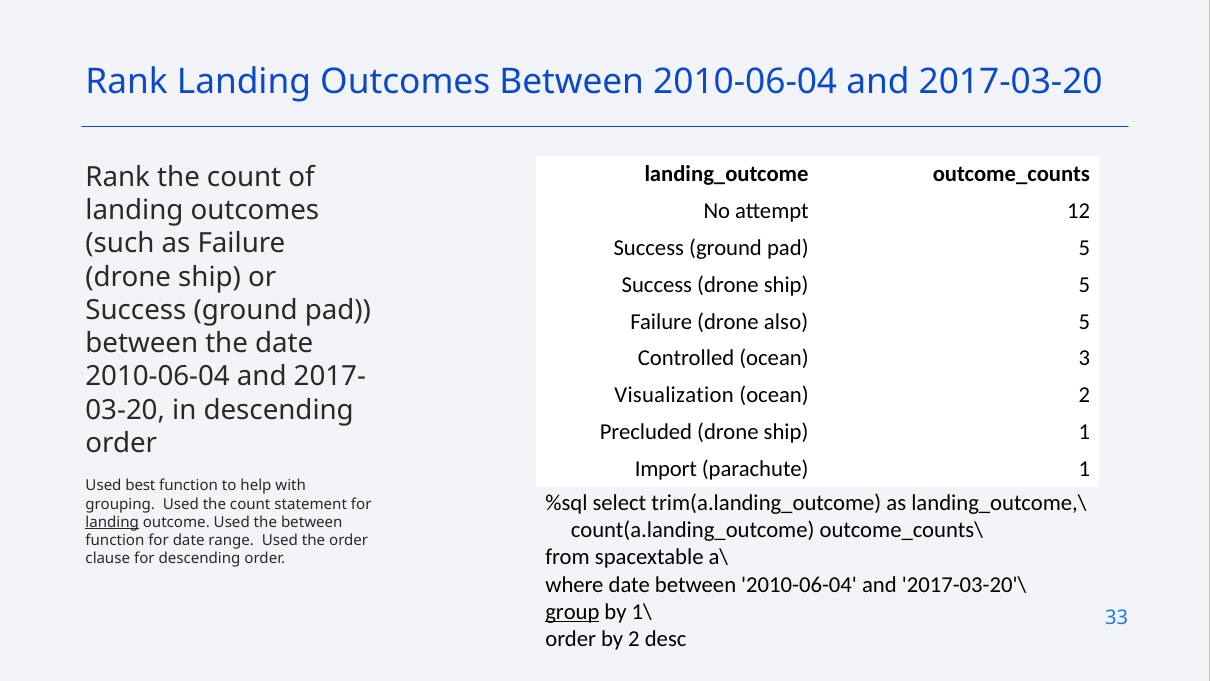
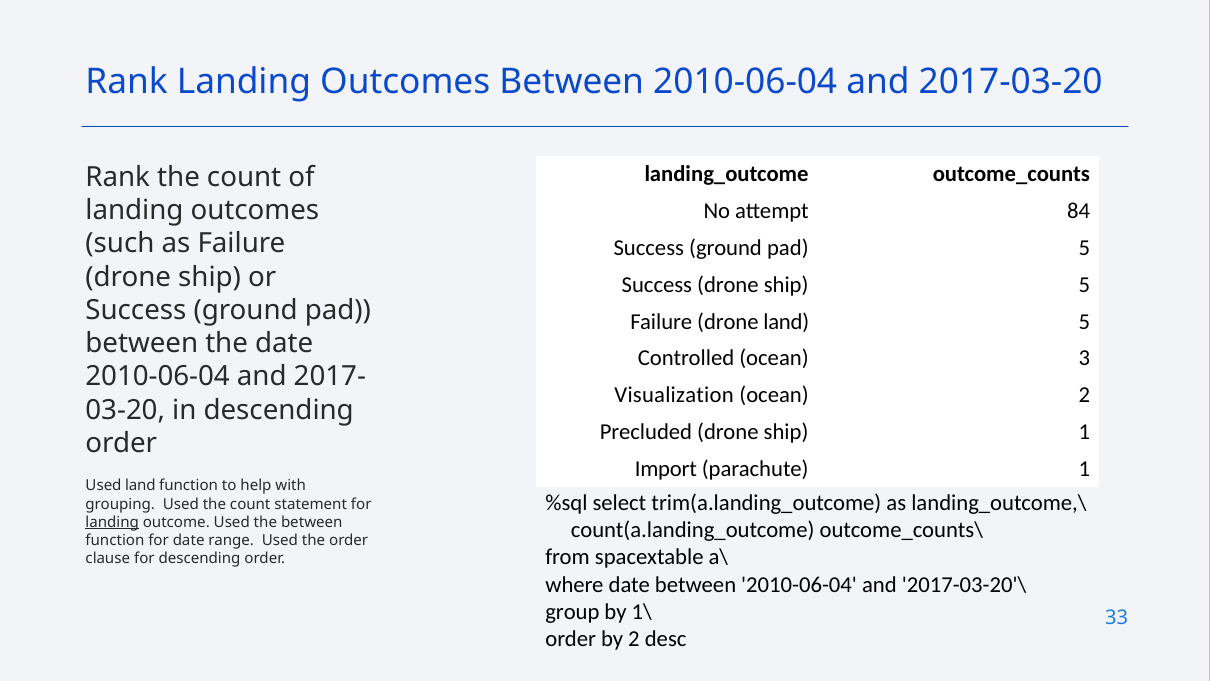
12: 12 -> 84 (1079, 211)
drone also: also -> land (786, 321)
Used best: best -> land (140, 486)
group underline: present -> none (572, 611)
